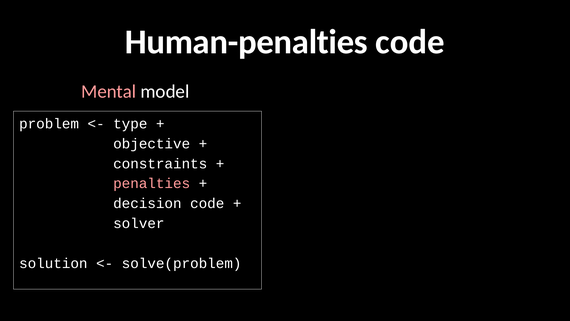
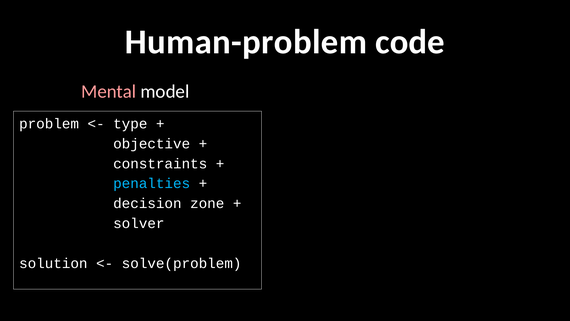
Human-penalties: Human-penalties -> Human-problem (246, 42)
penalties colour: pink -> light blue (152, 183)
decision code: code -> zone (207, 203)
